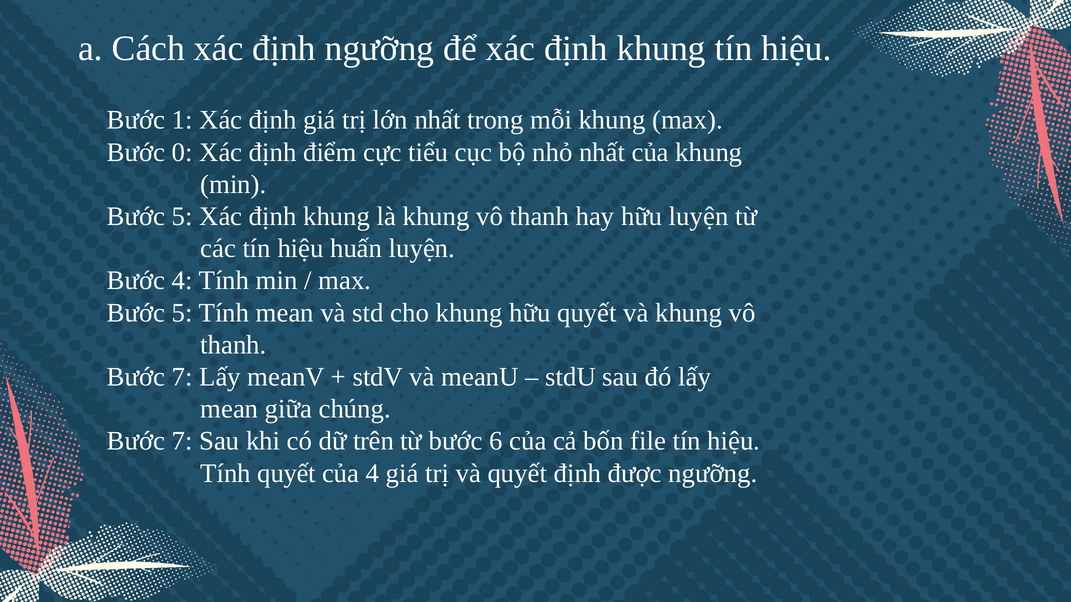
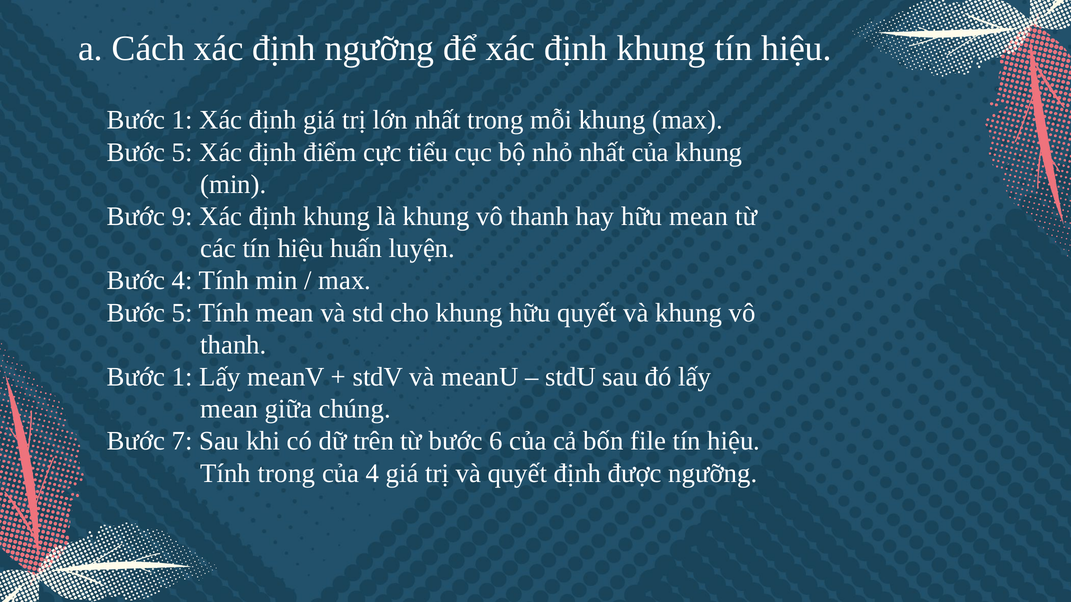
0: 0 -> 5 (182, 152)
5: 5 -> 9 (182, 217)
hữu luyện: luyện -> mean (699, 217)
7: 7 -> 1 (182, 377)
Tính quyết: quyết -> trong (286, 474)
